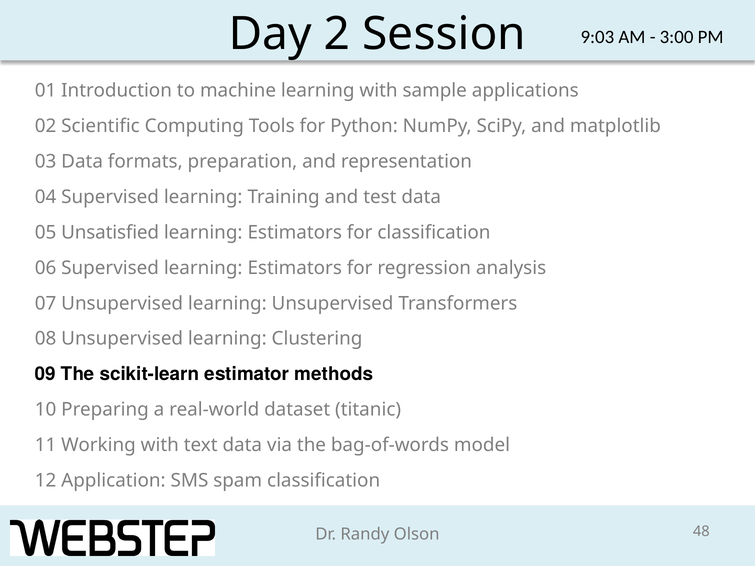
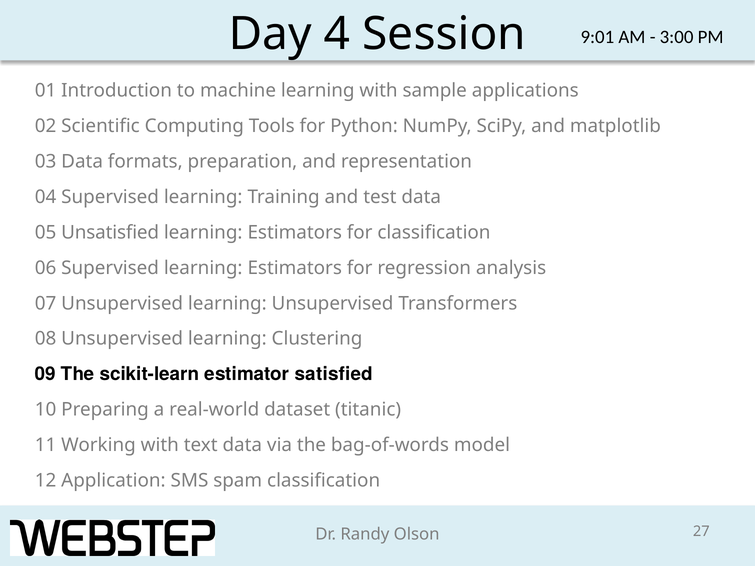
2: 2 -> 4 (337, 34)
9:03: 9:03 -> 9:01 (597, 37)
methods: methods -> satisfied (334, 374)
48: 48 -> 27 (701, 532)
